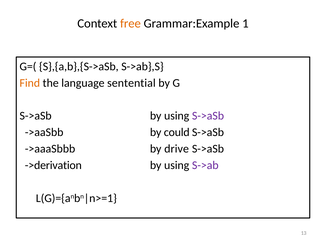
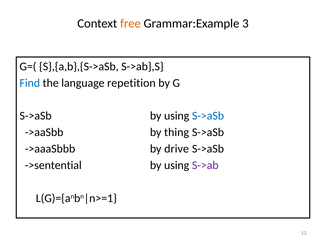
1: 1 -> 3 (245, 23)
Find colour: orange -> blue (30, 83)
sentential: sentential -> repetition (131, 83)
S->aSb colour: purple -> blue (208, 116)
could: could -> thing (177, 133)
->derivation: ->derivation -> ->sentential (53, 166)
